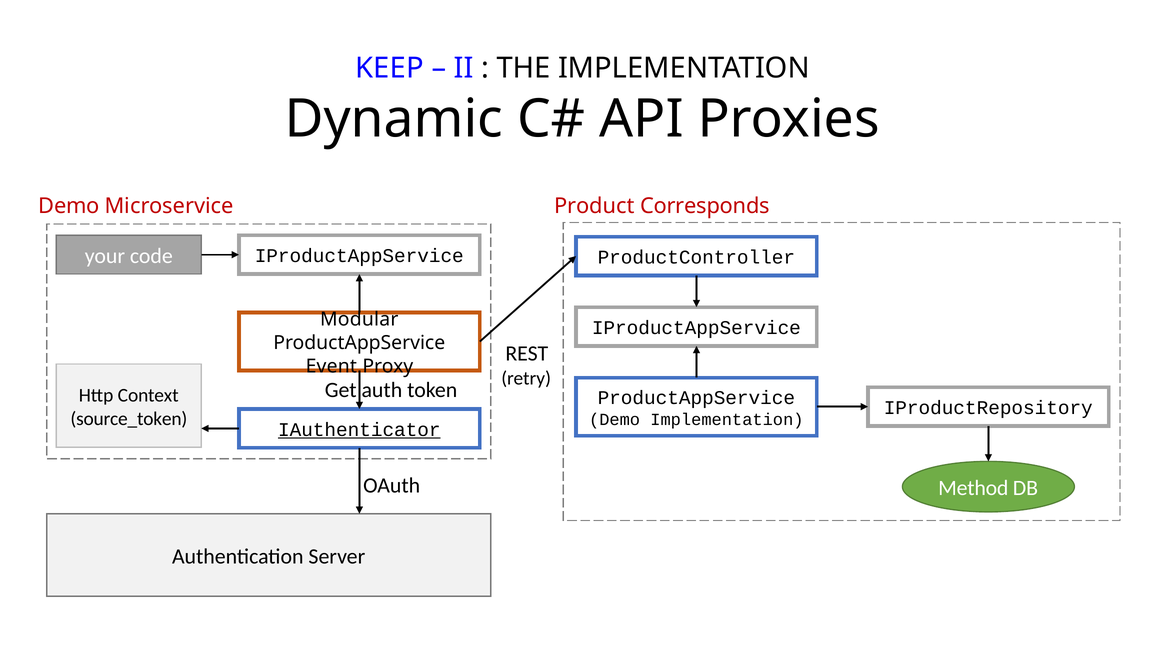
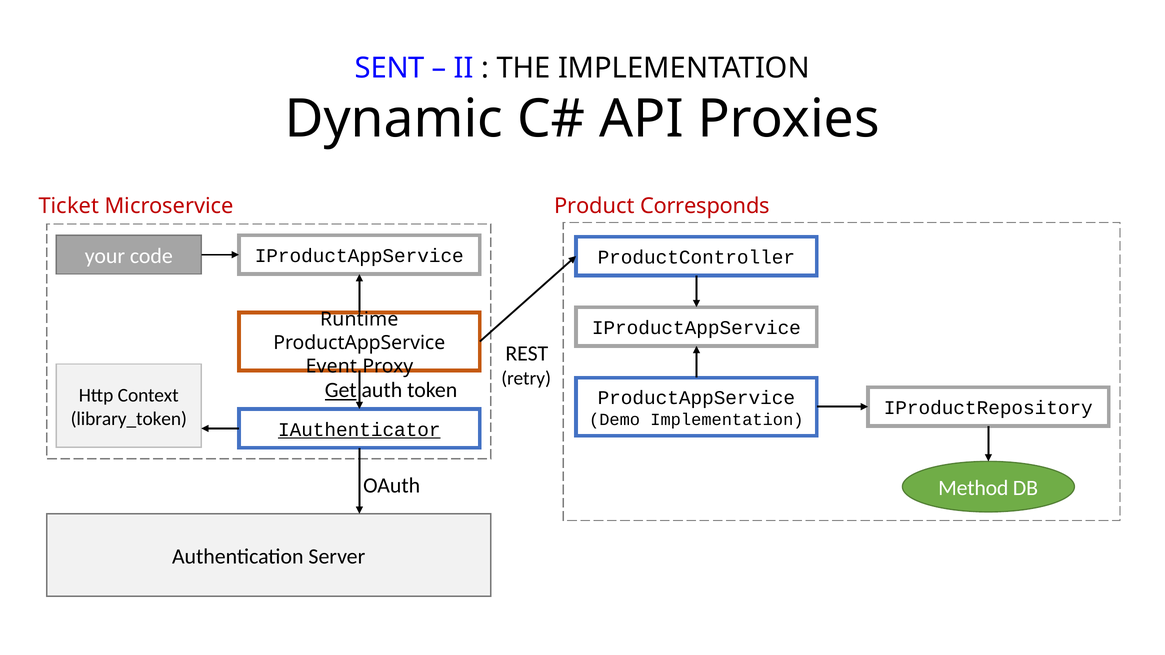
KEEP: KEEP -> SENT (390, 68)
Demo: Demo -> Ticket (69, 206)
Modular: Modular -> Runtime (359, 320)
Get underline: none -> present (341, 390)
source_token: source_token -> library_token (129, 419)
